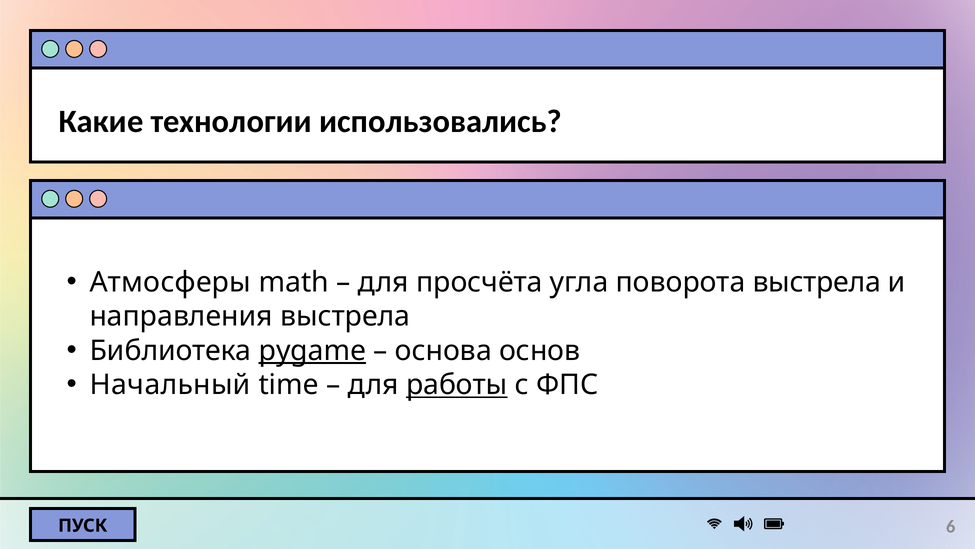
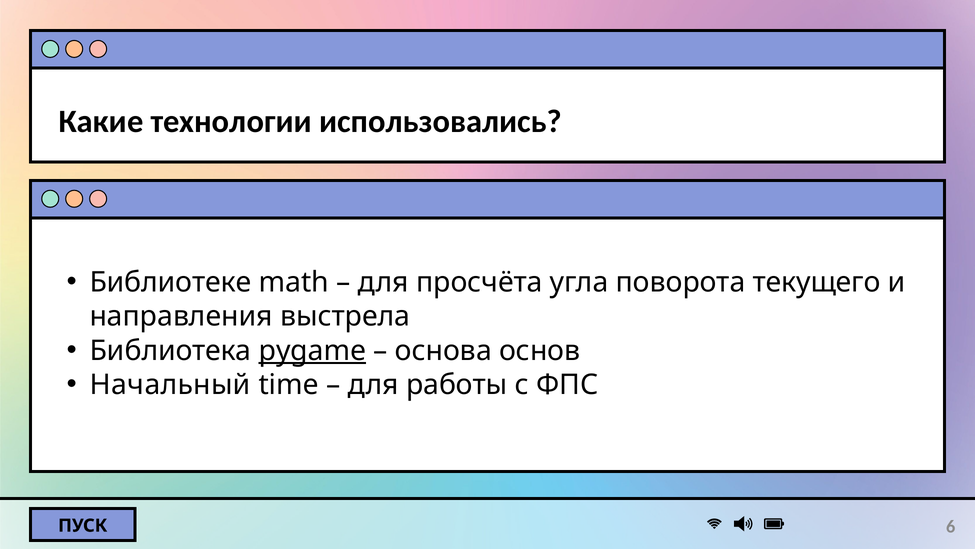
Атмосферы: Атмосферы -> Библиотеке (171, 282)
поворота выстрела: выстрела -> текущего (817, 282)
работы underline: present -> none (457, 385)
